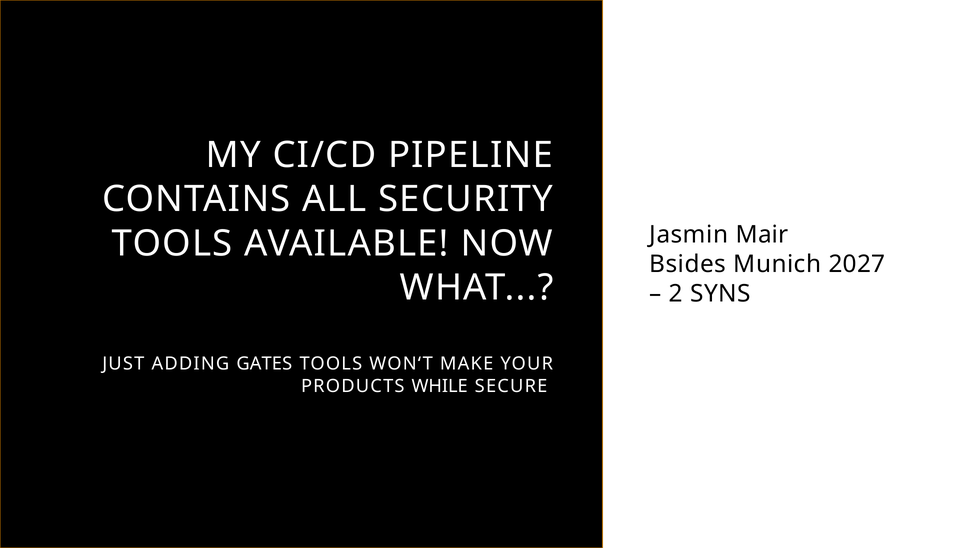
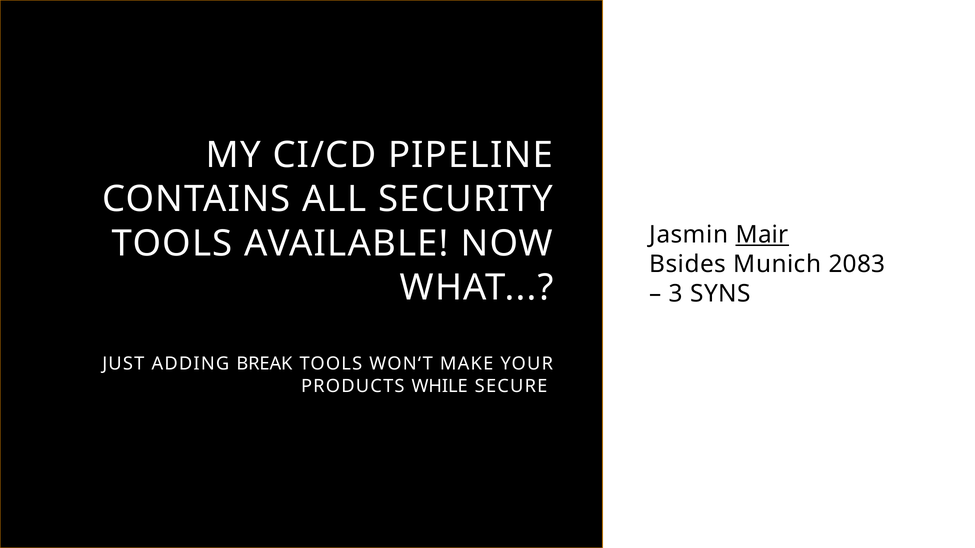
Mair underline: none -> present (762, 235)
2027: 2027 -> 2083 (857, 265)
2: 2 -> 3 (676, 294)
GATES: GATES -> BREAK (264, 364)
